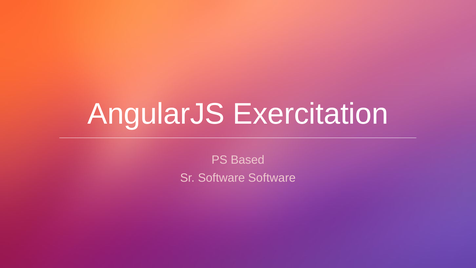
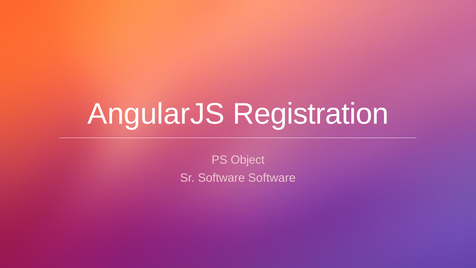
Exercitation: Exercitation -> Registration (311, 114)
Based: Based -> Object (248, 160)
